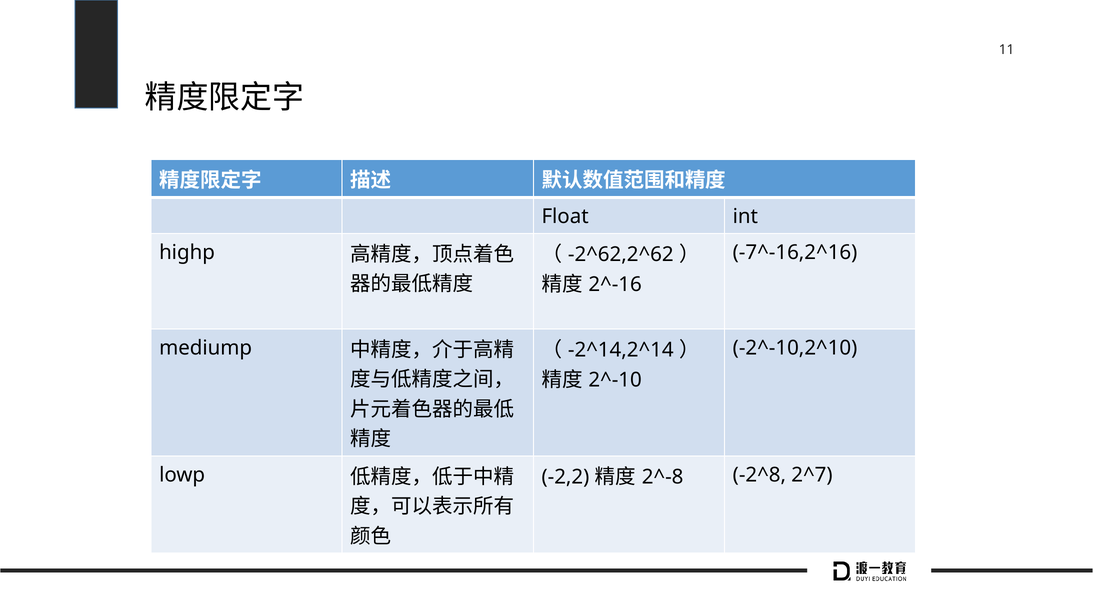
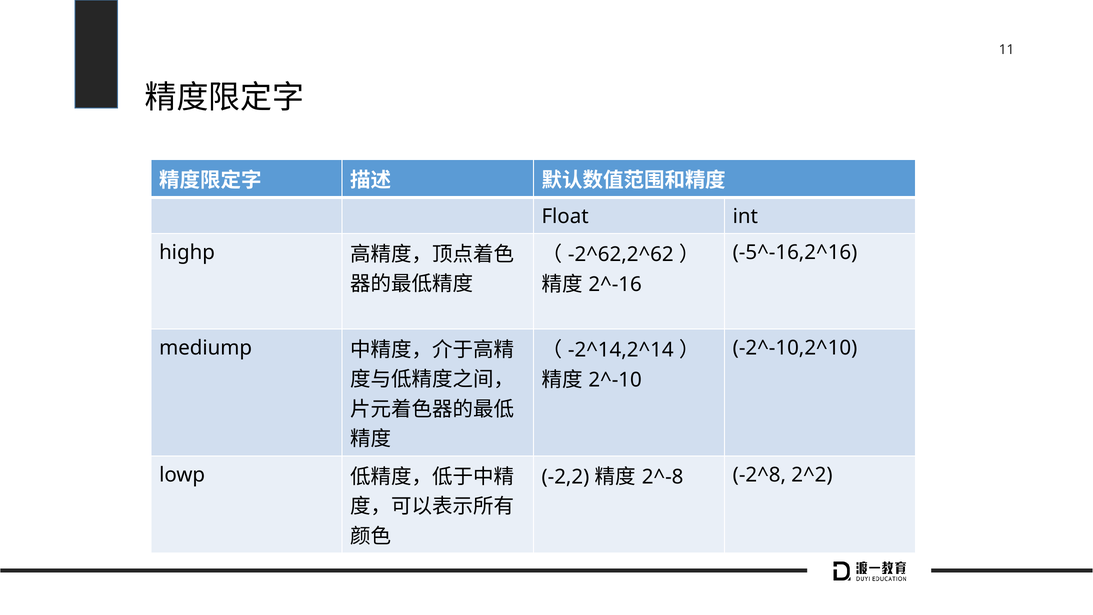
-7^-16,2^16: -7^-16,2^16 -> -5^-16,2^16 (795, 253)
2^7: 2^7 -> 2^2 (812, 475)
